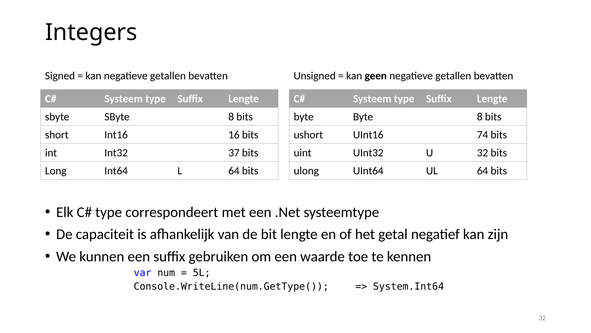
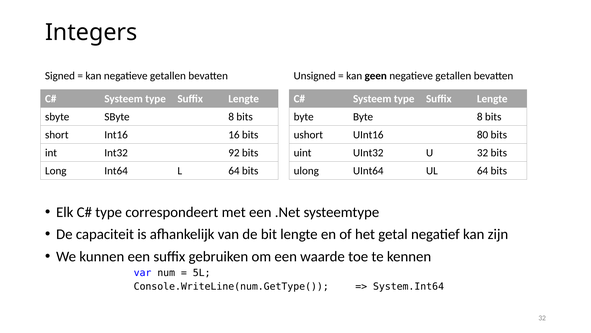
74: 74 -> 80 (483, 134)
37: 37 -> 92 (234, 152)
